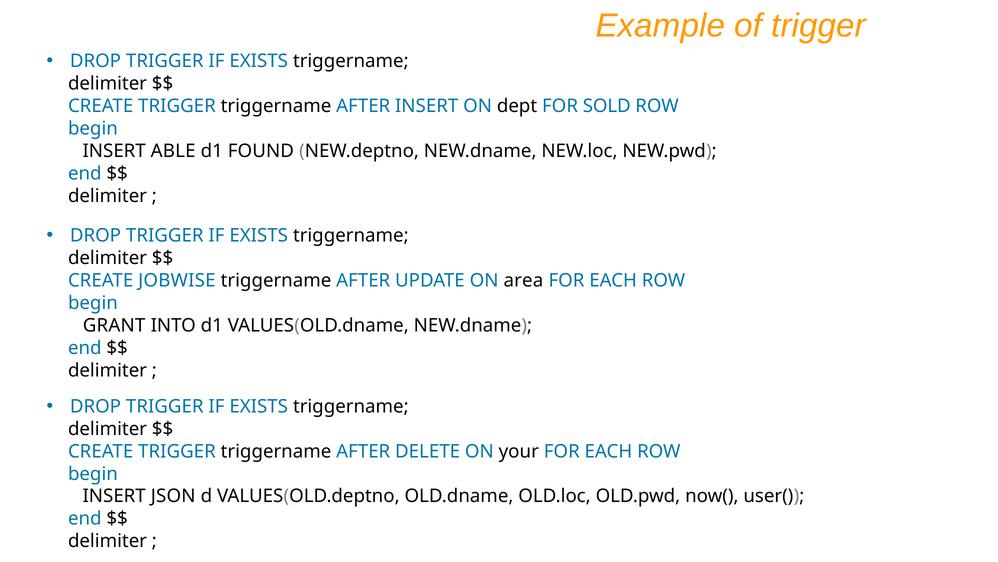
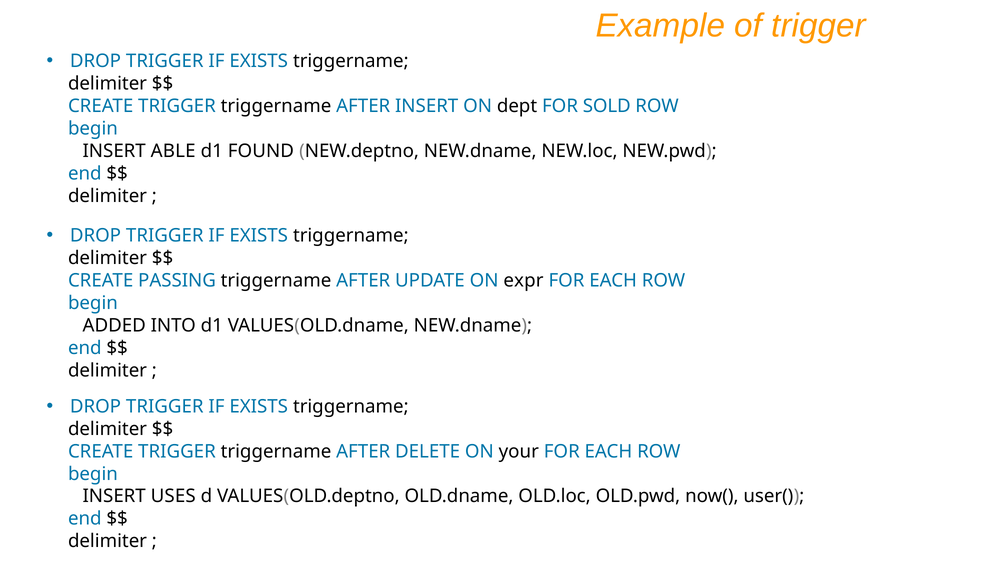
JOBWISE: JOBWISE -> PASSING (177, 280)
area: area -> expr (523, 280)
GRANT: GRANT -> ADDED (114, 325)
JSON: JSON -> USES (173, 496)
